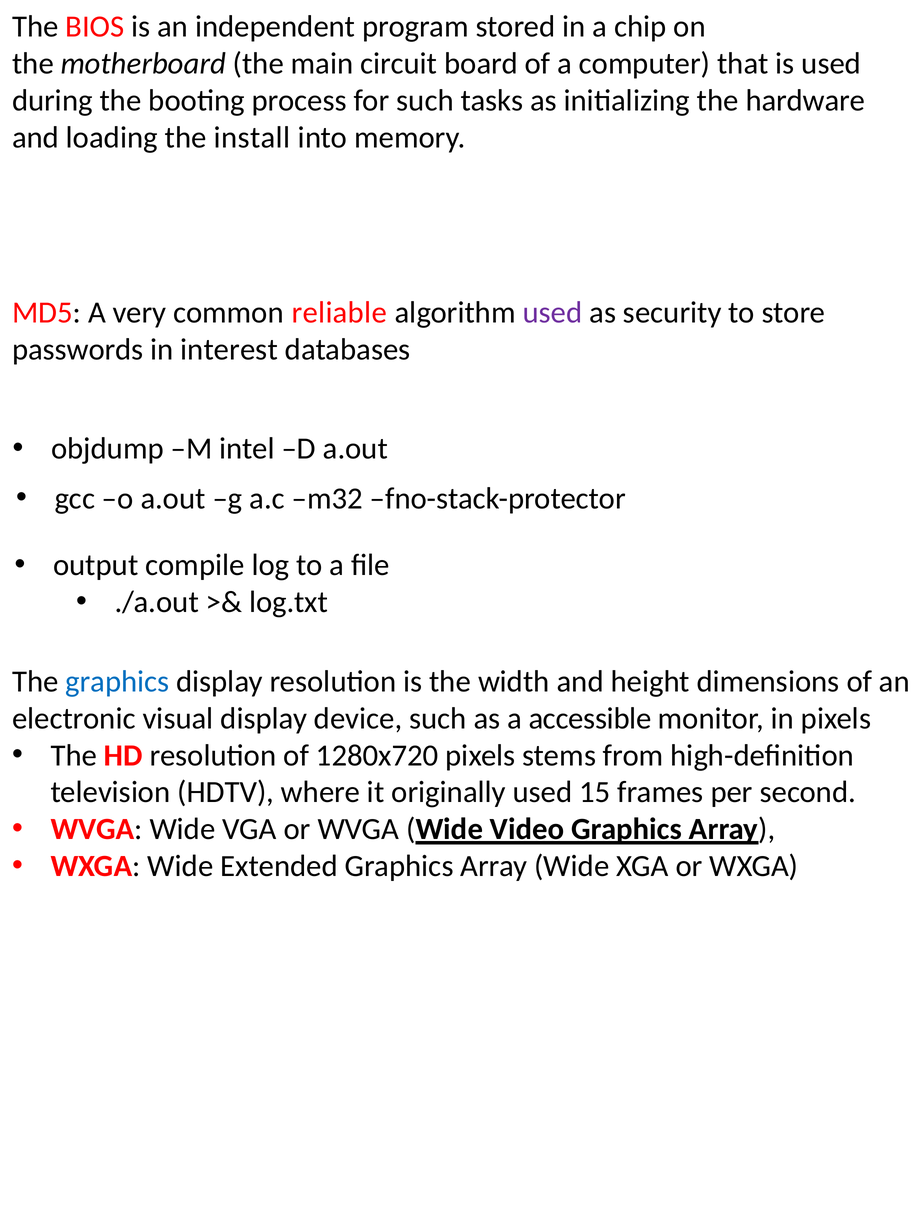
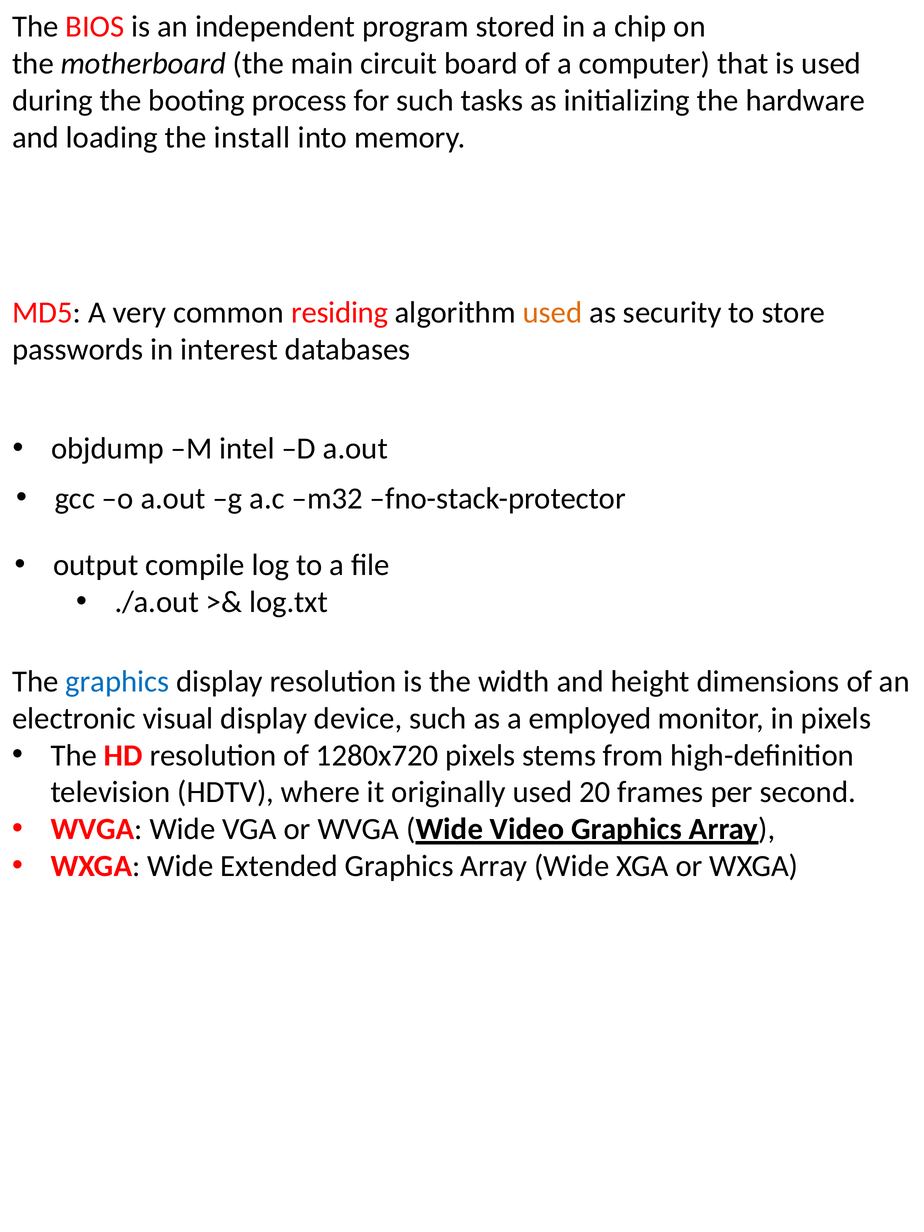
reliable: reliable -> residing (340, 313)
used colour: purple -> orange (553, 313)
accessible: accessible -> employed (590, 718)
15: 15 -> 20 (595, 792)
